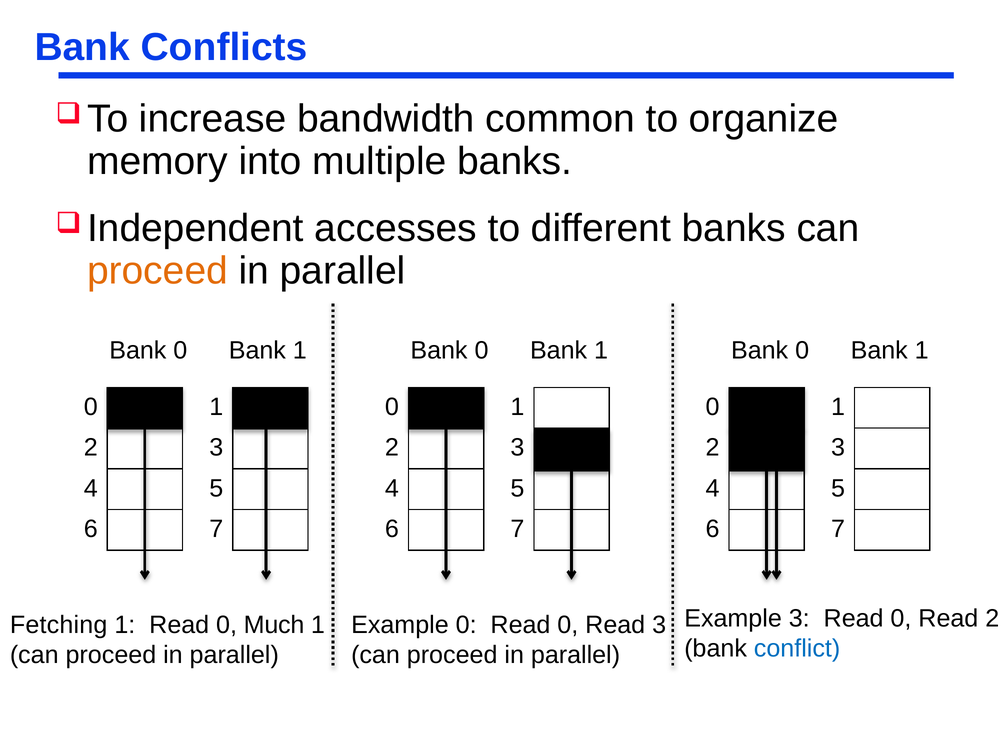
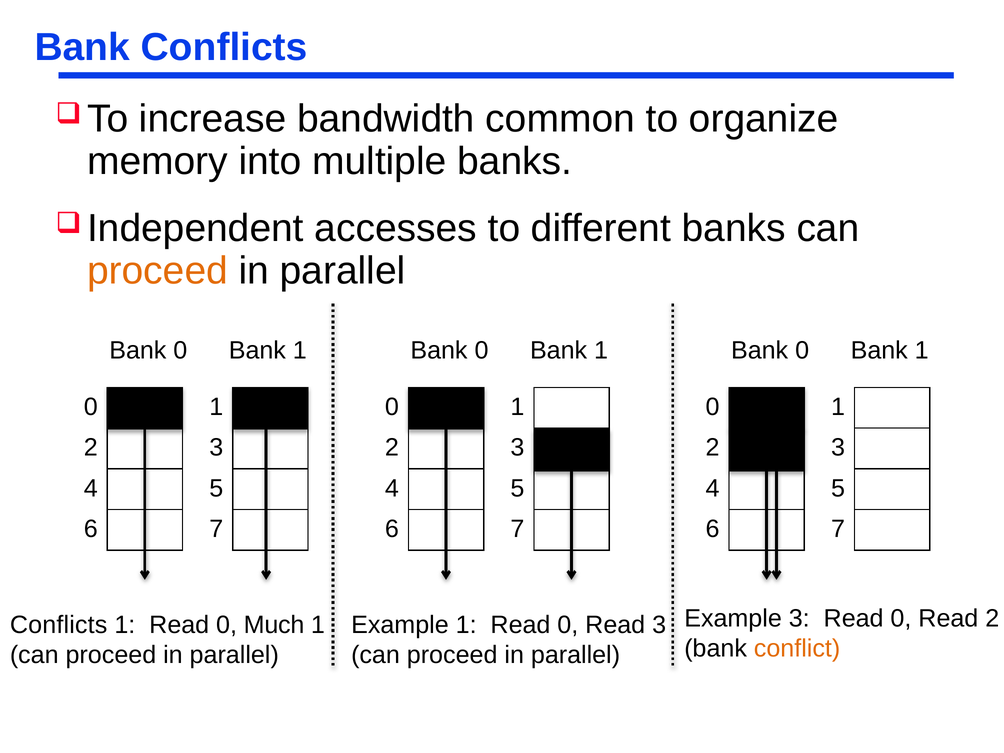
Fetching: Fetching -> Conflicts (59, 625)
Example 0: 0 -> 1 (466, 625)
conflict colour: blue -> orange (797, 648)
